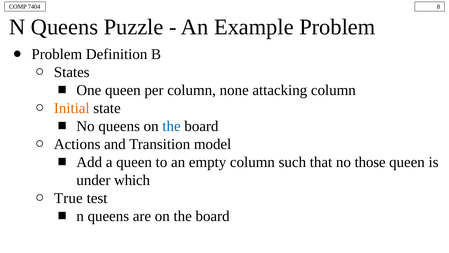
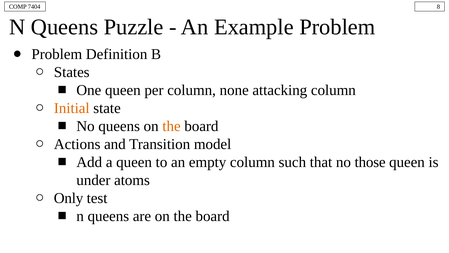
the colour: blue -> orange (172, 126)
which: which -> atoms (132, 180)
True: True -> Only (69, 198)
